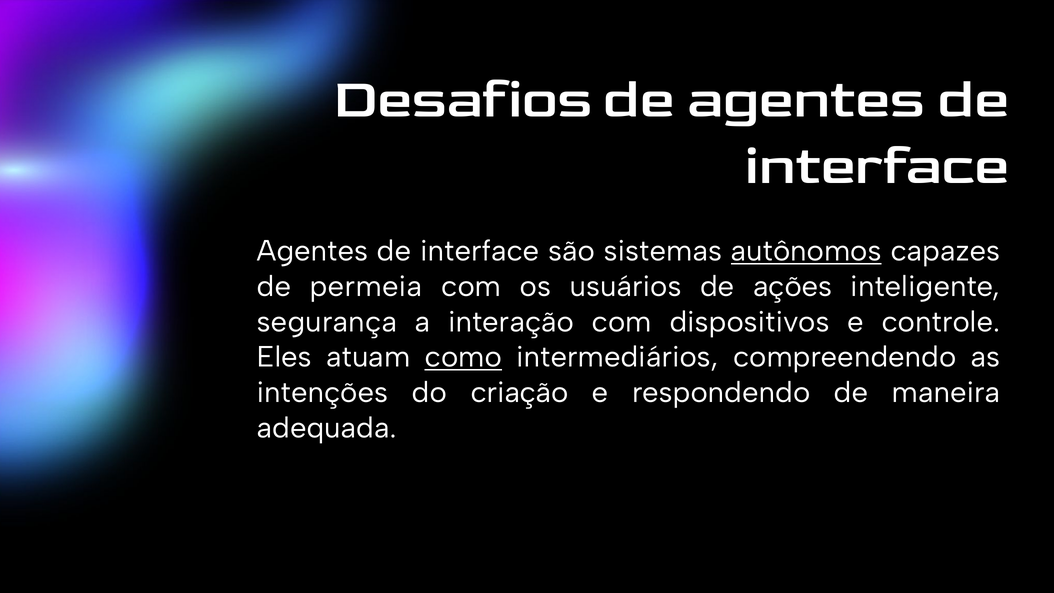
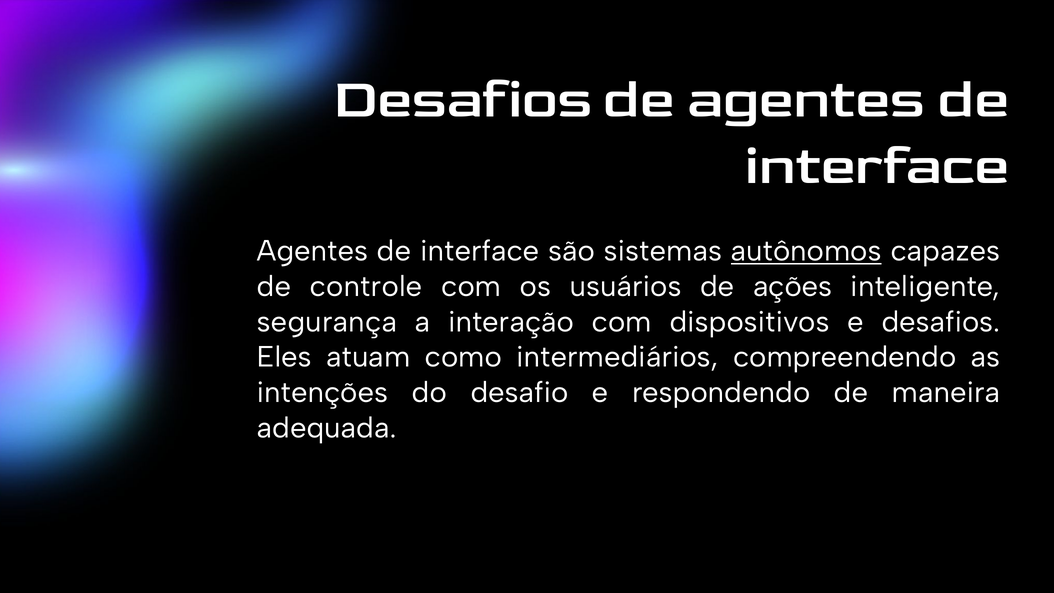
permeia: permeia -> controle (366, 287)
e controle: controle -> desafios (941, 322)
como underline: present -> none (463, 357)
criação: criação -> desafio (520, 392)
